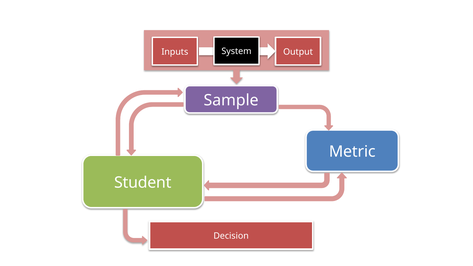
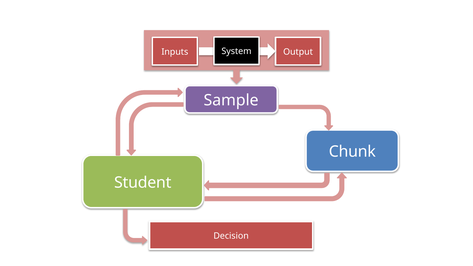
Metric: Metric -> Chunk (352, 152)
